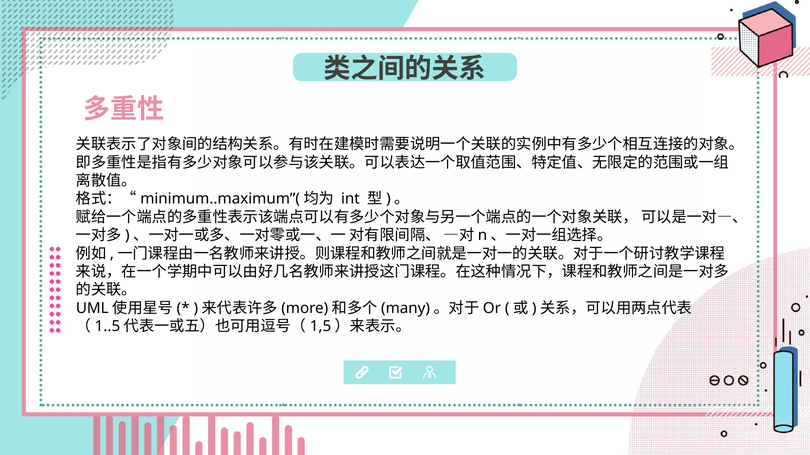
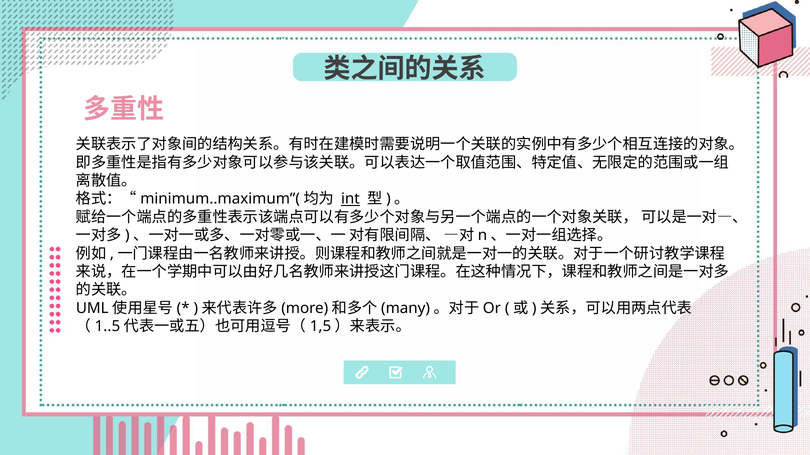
int underline: none -> present (350, 199)
